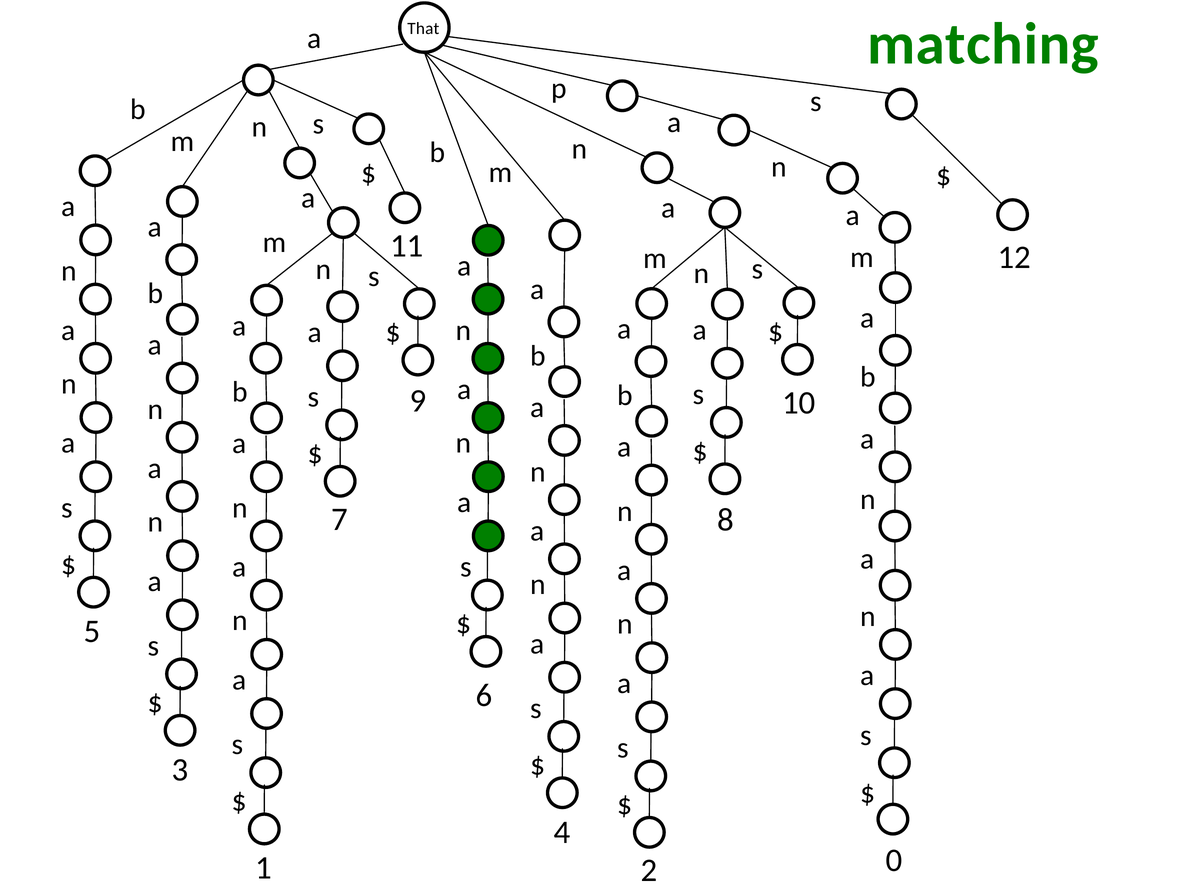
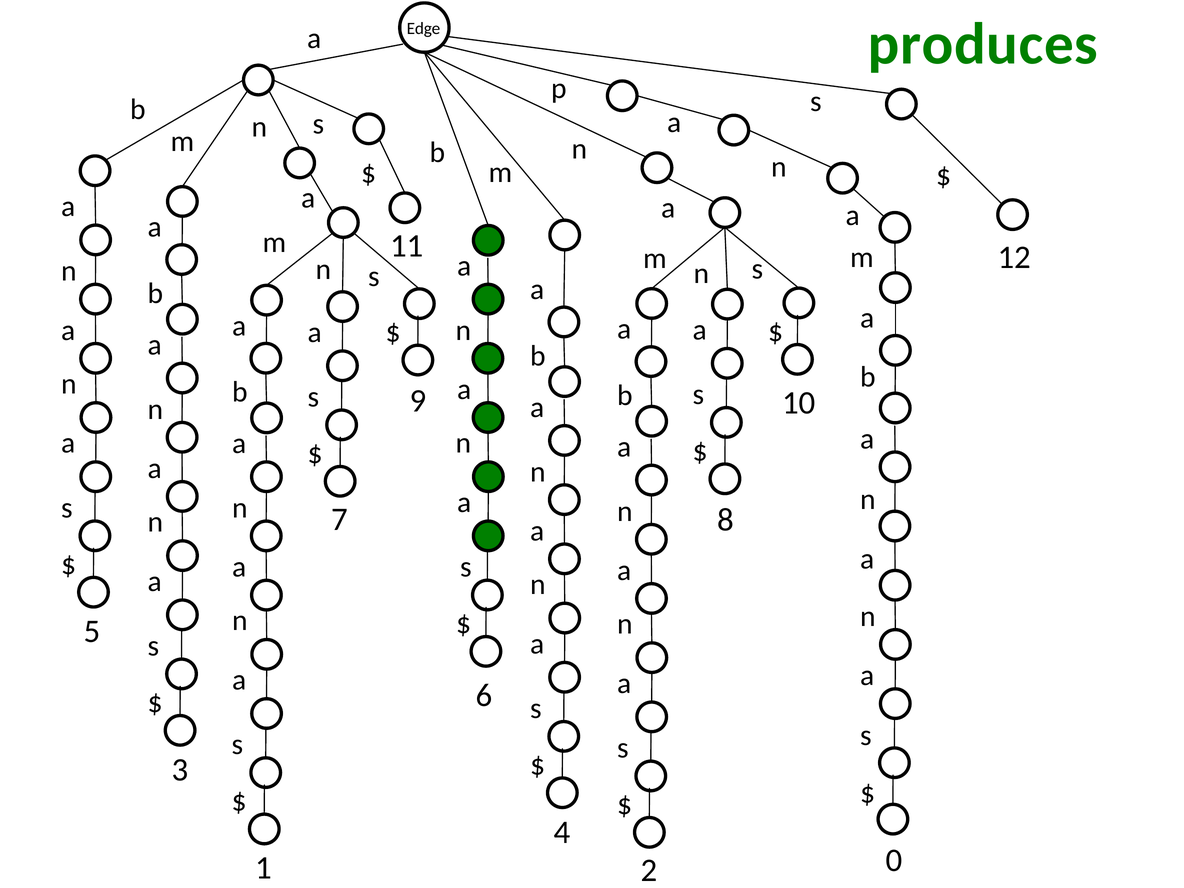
matching: matching -> produces (983, 44)
That: That -> Edge (424, 29)
